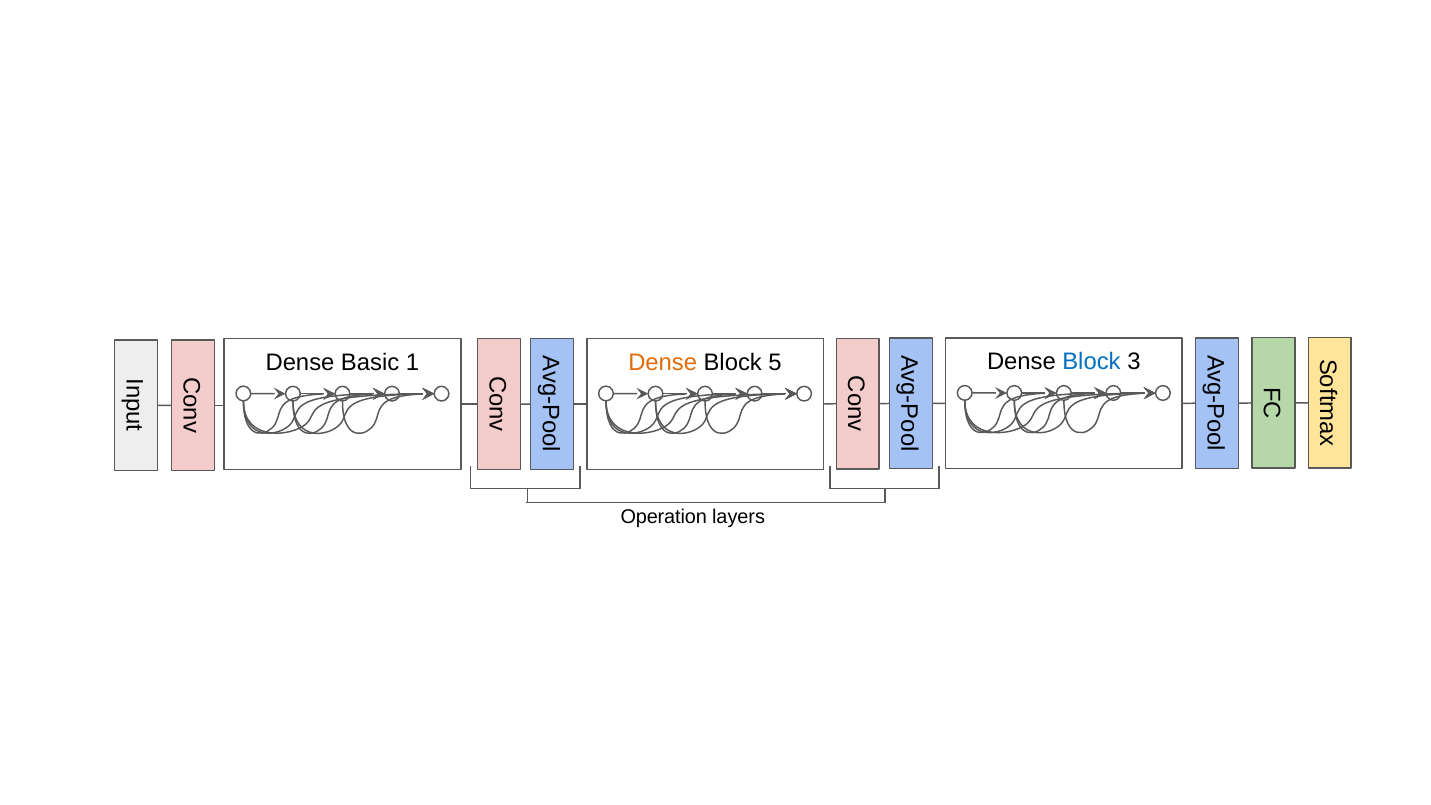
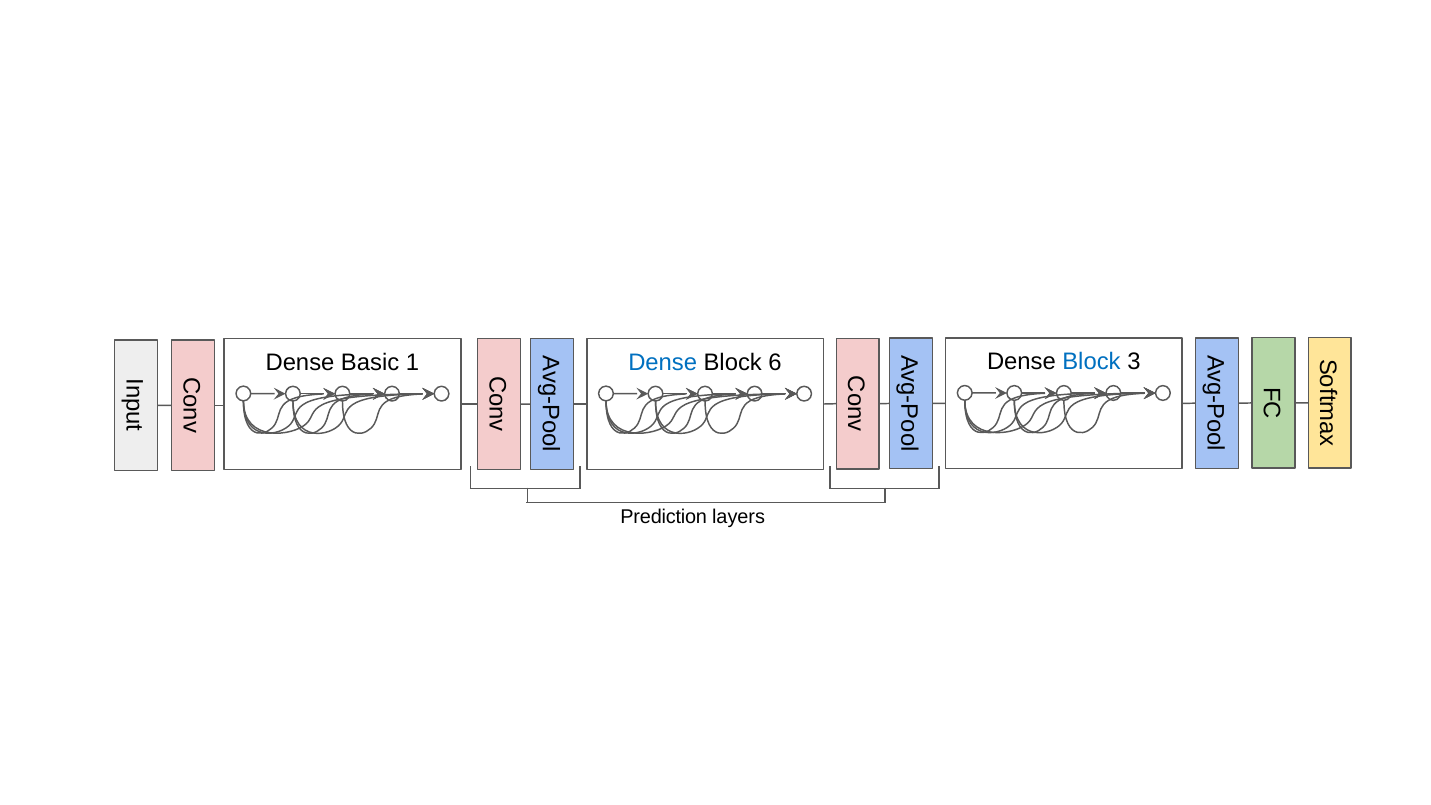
Dense colour: orange -> blue (663, 363)
5: 5 -> 6 (775, 363)
Operation: Operation -> Prediction (664, 517)
